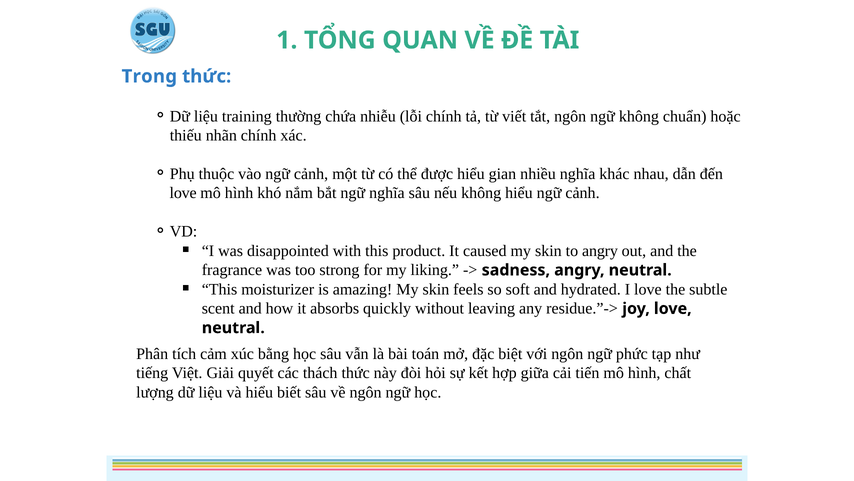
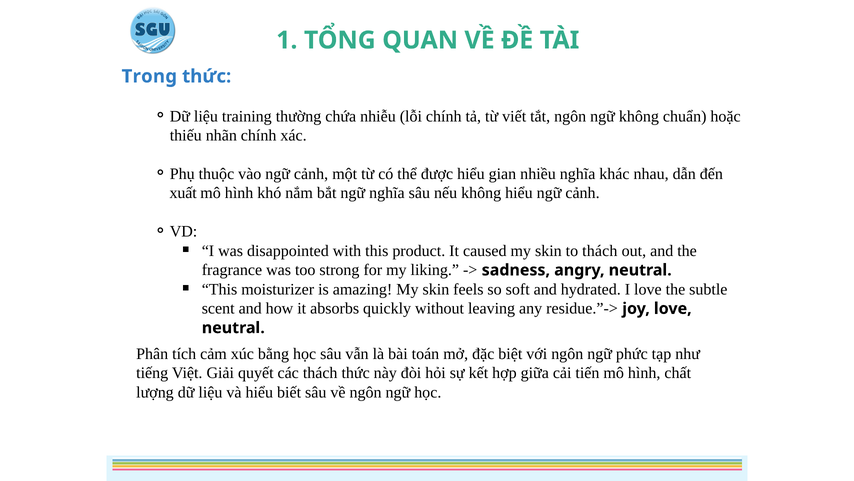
love: love -> xuất (183, 193)
to angry: angry -> thách (600, 251)
